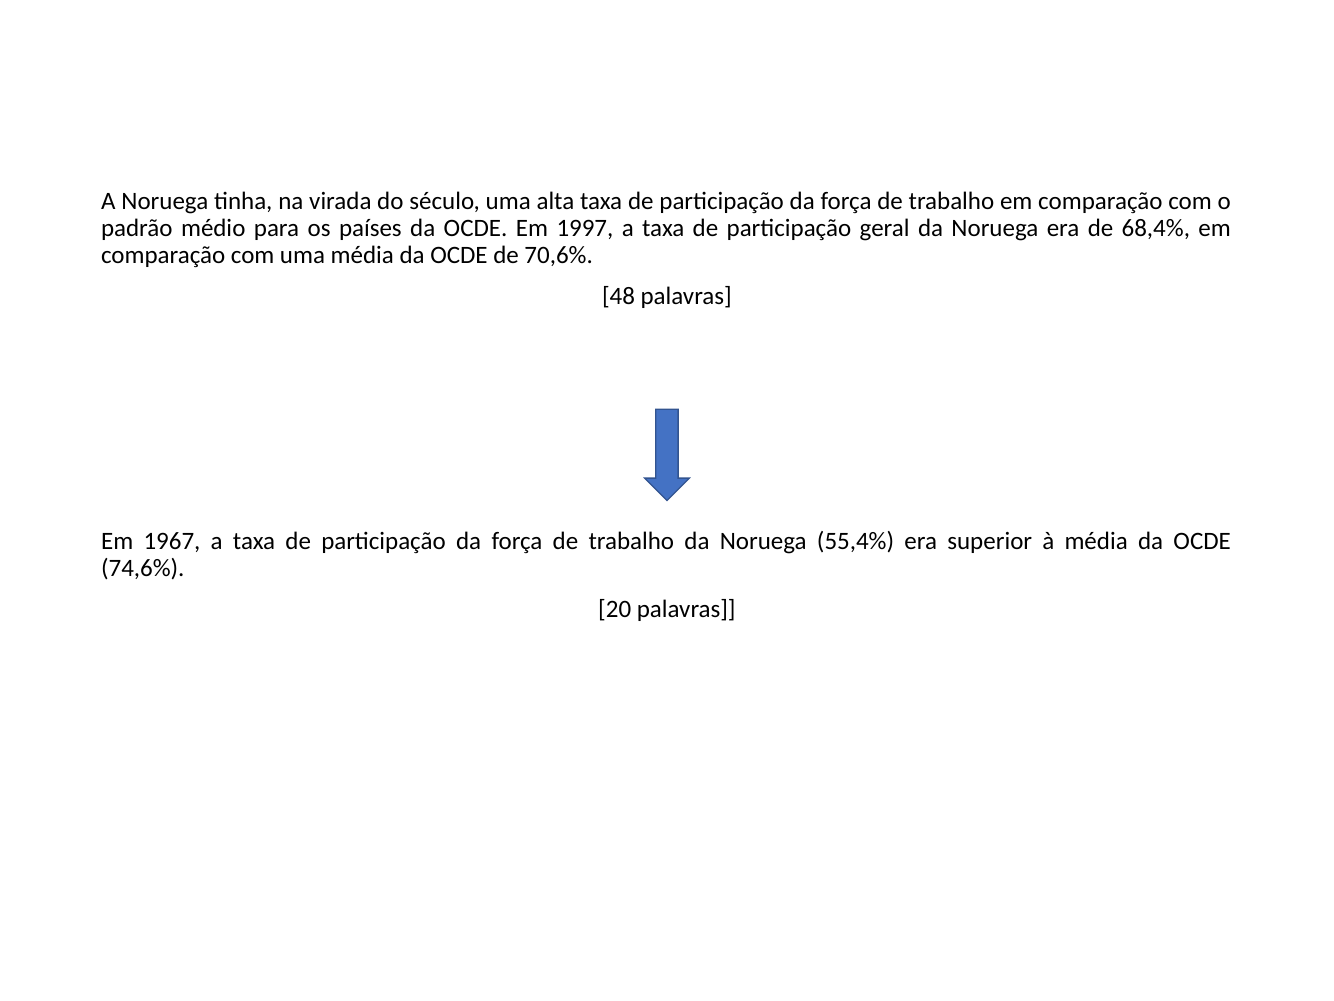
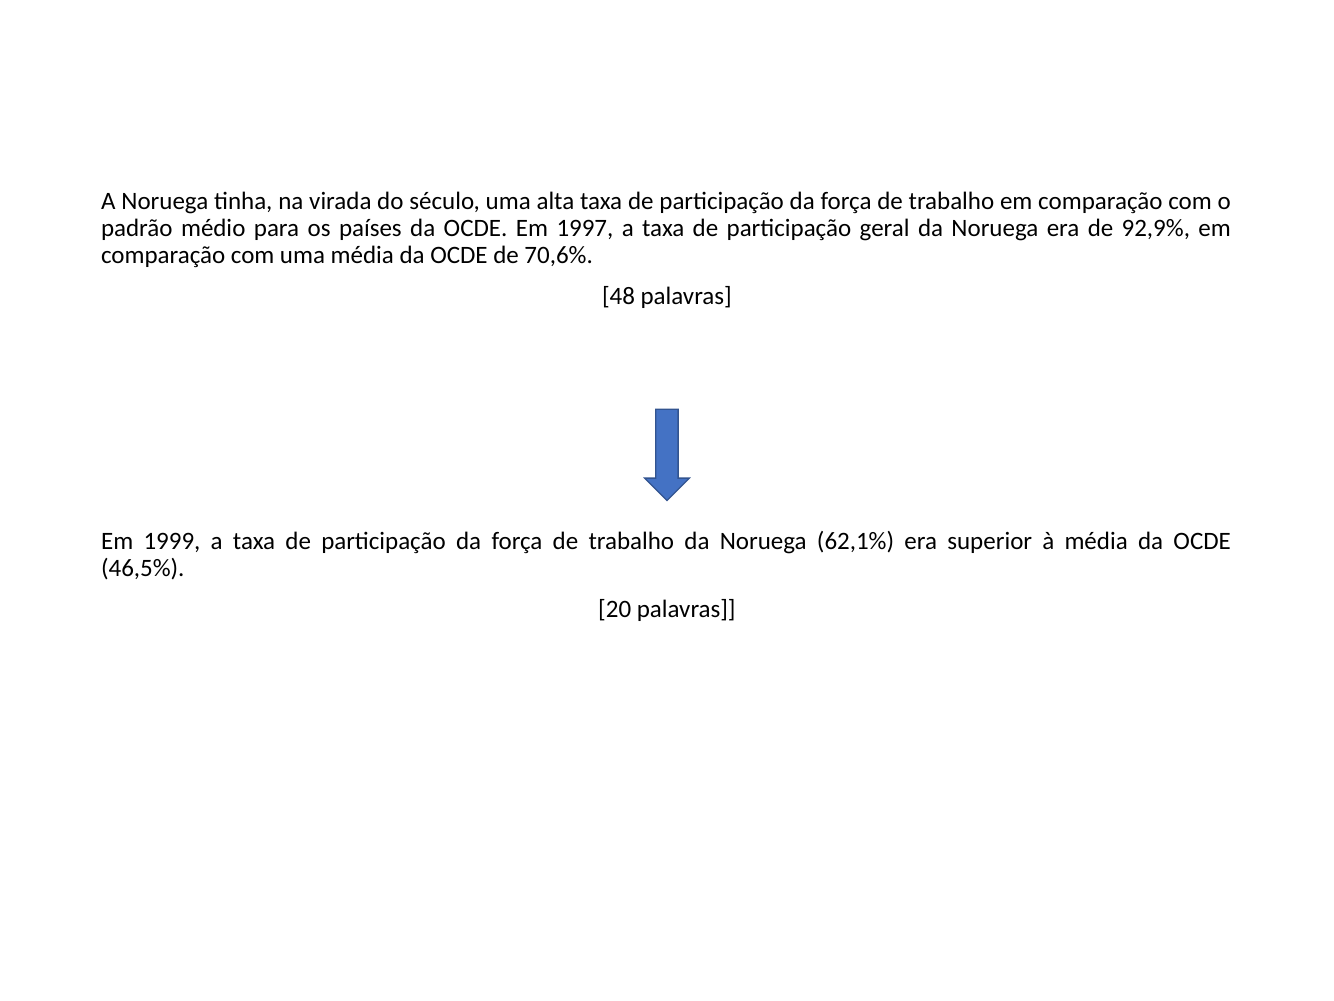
68,4%: 68,4% -> 92,9% (1156, 228)
1967: 1967 -> 1999 (172, 541)
55,4%: 55,4% -> 62,1% (856, 541)
74,6%: 74,6% -> 46,5% (143, 568)
